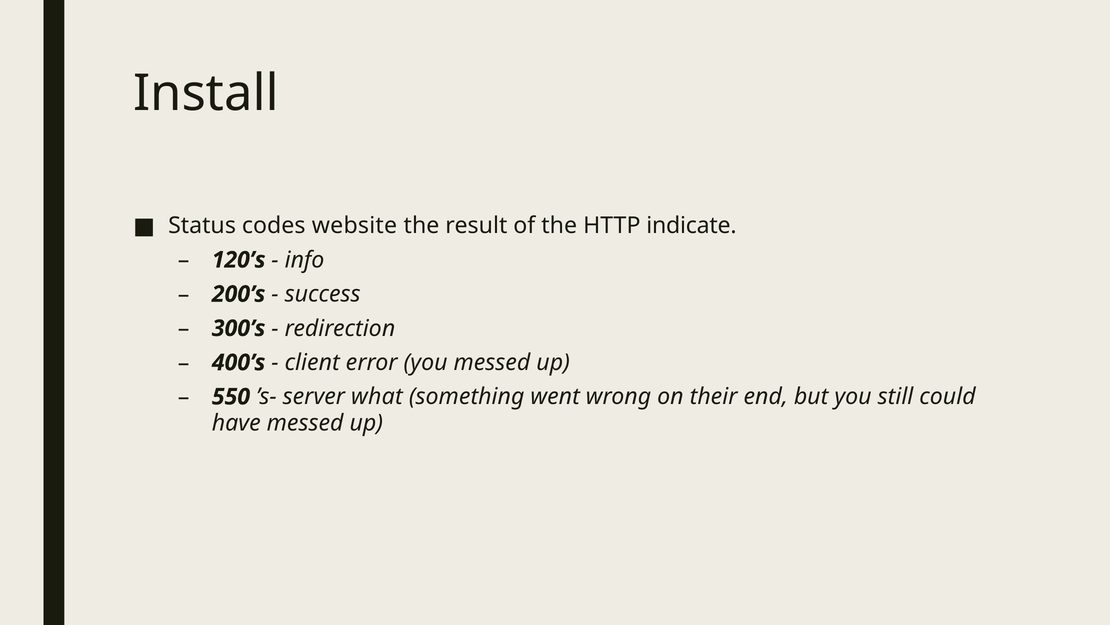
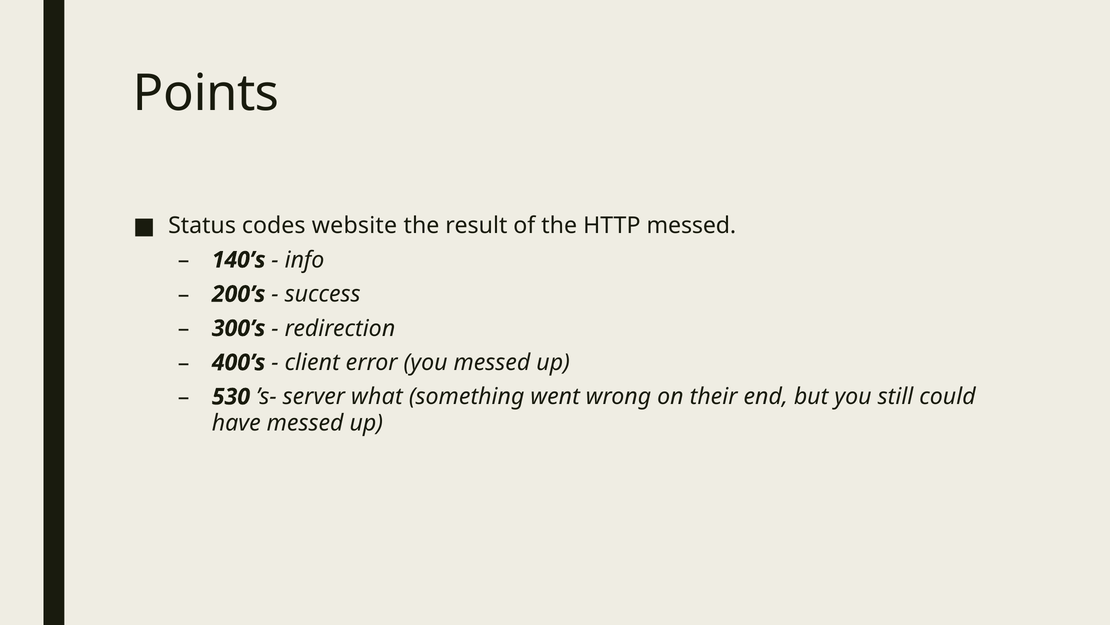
Install: Install -> Points (206, 93)
HTTP indicate: indicate -> messed (691, 226)
120’s: 120’s -> 140’s (239, 260)
550: 550 -> 530 (231, 396)
